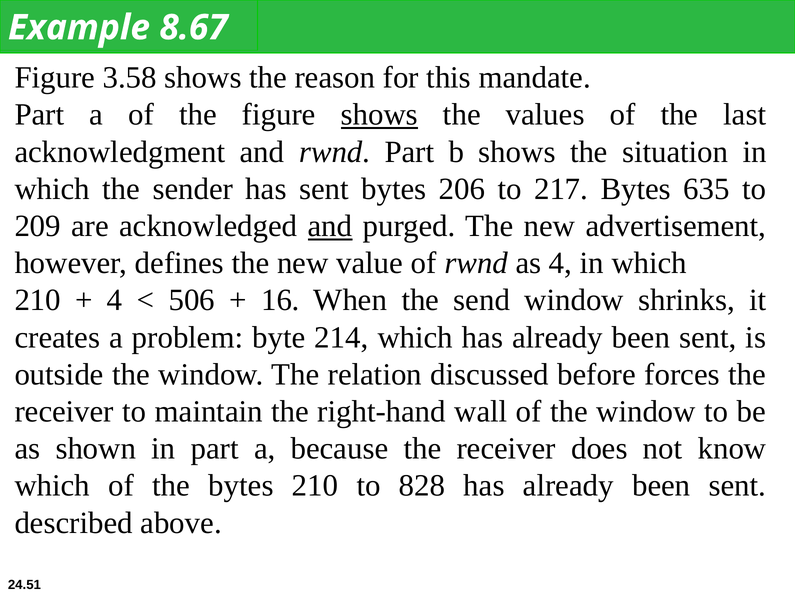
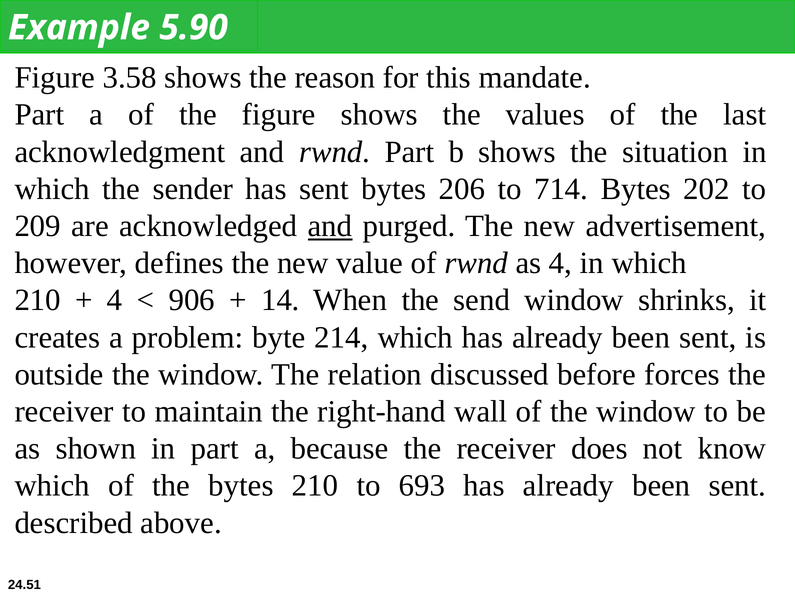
8.67: 8.67 -> 5.90 (194, 28)
shows underline: present -> none (379, 115)
217: 217 -> 714 (561, 189)
635: 635 -> 202 (706, 189)
506: 506 -> 906 (192, 300)
16: 16 -> 14 (280, 300)
828: 828 -> 693 (422, 486)
